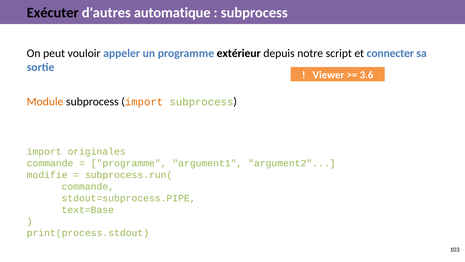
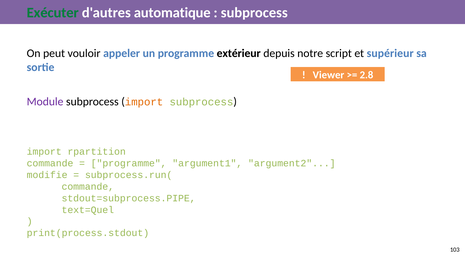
Exécuter colour: black -> green (53, 13)
connecter: connecter -> supérieur (390, 53)
3.6: 3.6 -> 2.8 (367, 75)
Module colour: orange -> purple (45, 101)
originales: originales -> rpartition (97, 151)
text=Base: text=Base -> text=Quel (88, 209)
